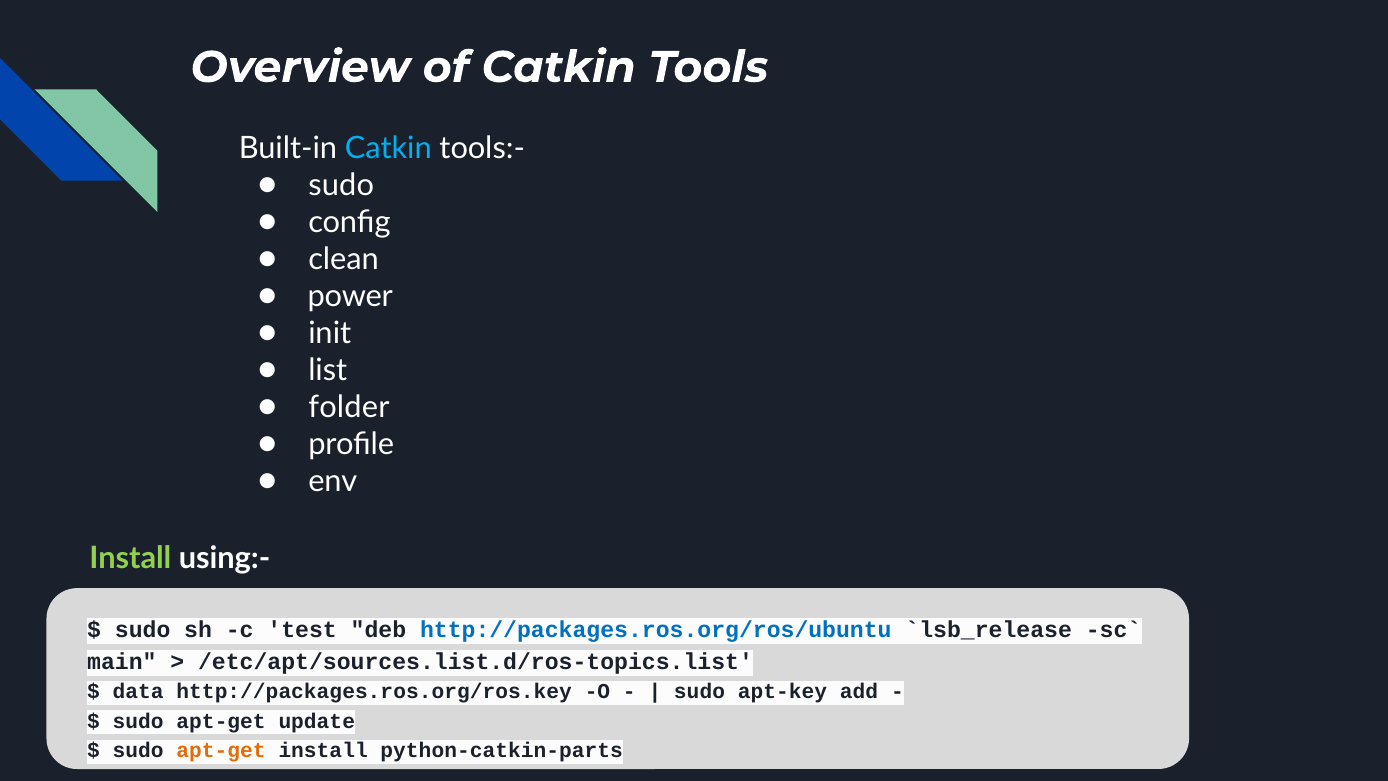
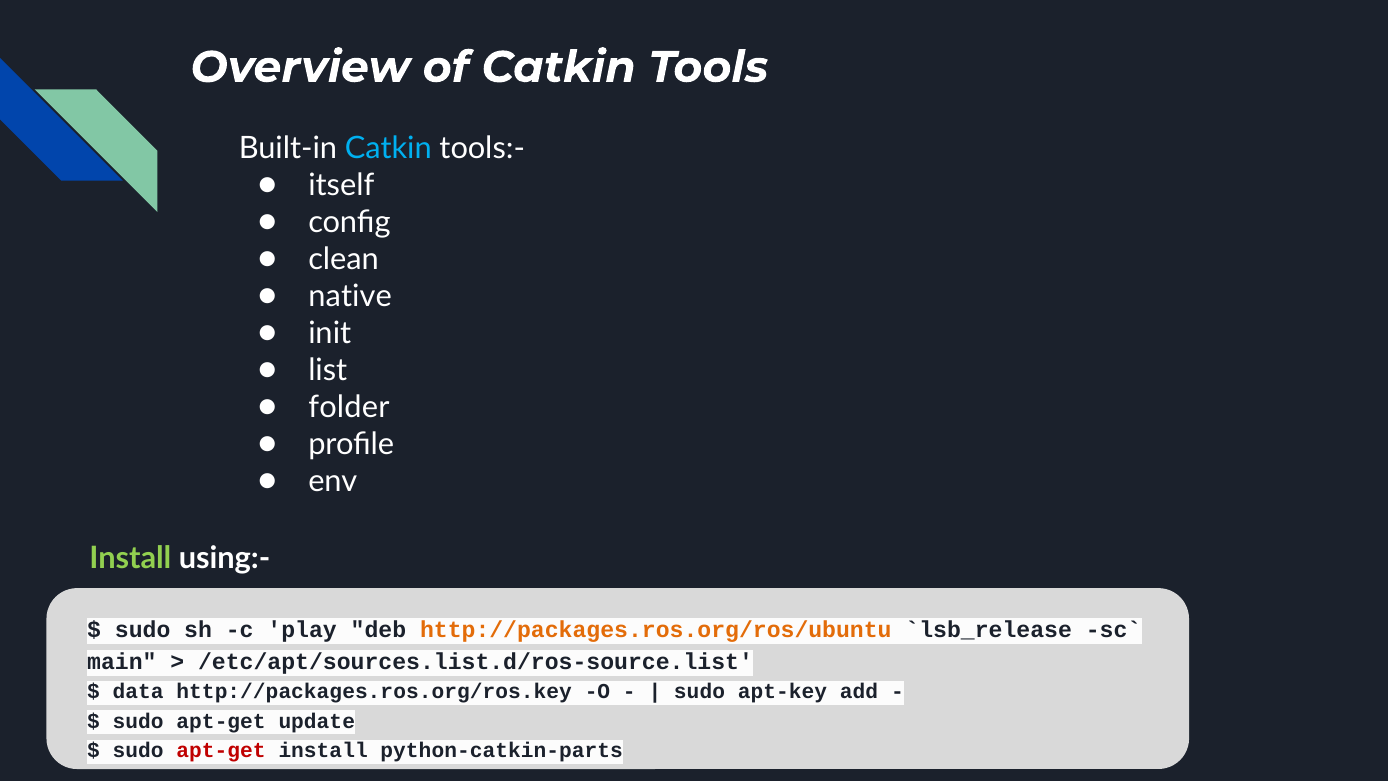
sudo: sudo -> itself (341, 185)
power: power -> native (350, 296)
test: test -> play (302, 629)
http://packages.ros.org/ros/ubuntu colour: blue -> orange (656, 629)
/etc/apt/sources.list.d/ros-topics.list: /etc/apt/sources.list.d/ros-topics.list -> /etc/apt/sources.list.d/ros-source.list (476, 661)
apt-get colour: orange -> red (221, 750)
